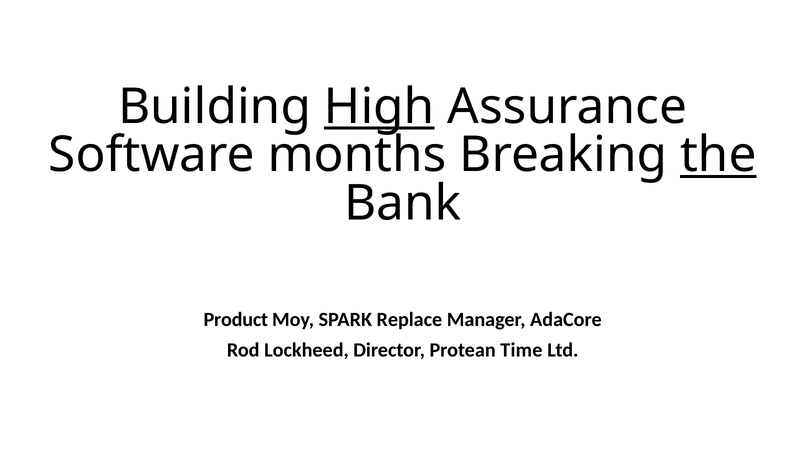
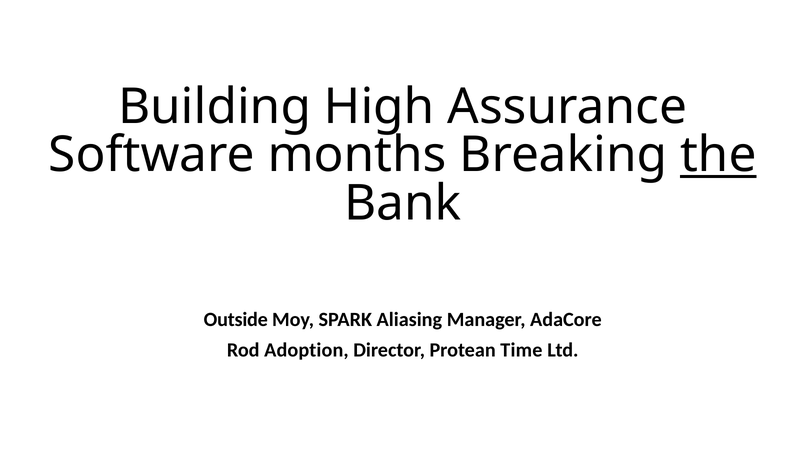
High underline: present -> none (379, 107)
Product: Product -> Outside (236, 320)
Replace: Replace -> Aliasing (409, 320)
Lockheed: Lockheed -> Adoption (306, 350)
